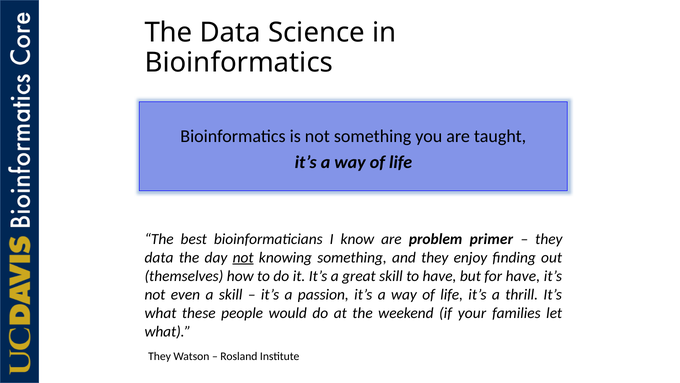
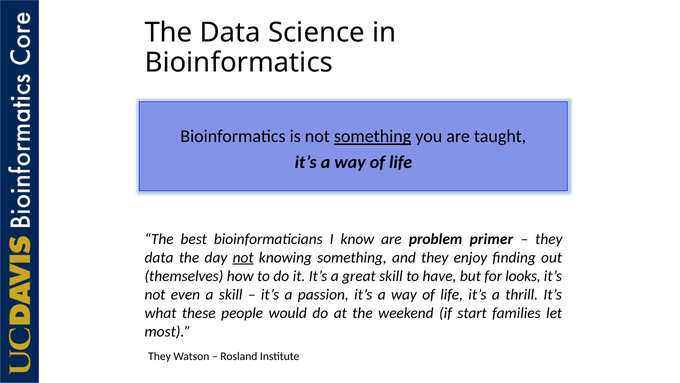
something underline: none -> present (373, 136)
for have: have -> looks (523, 276)
your: your -> start (472, 313)
what: what -> most (168, 331)
